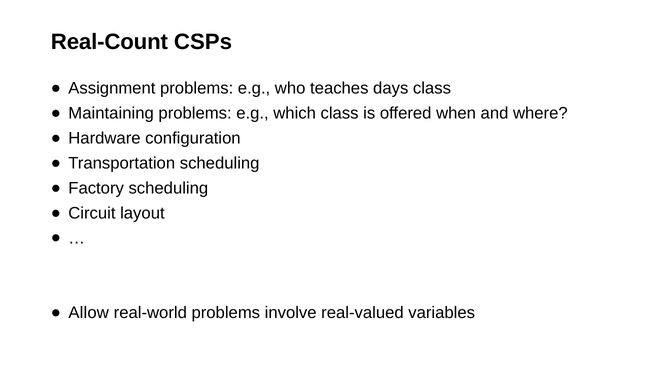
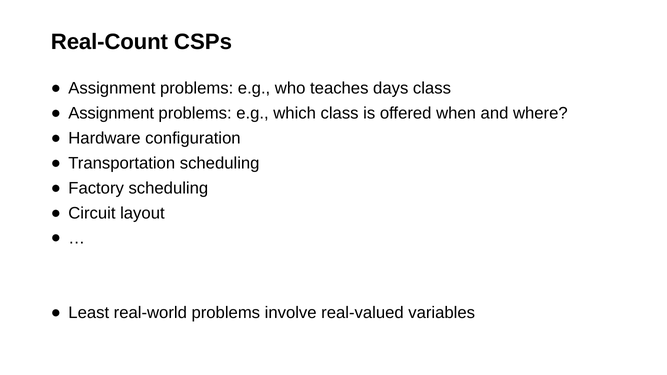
Maintaining: Maintaining -> Assignment (111, 113)
Allow: Allow -> Least (89, 313)
